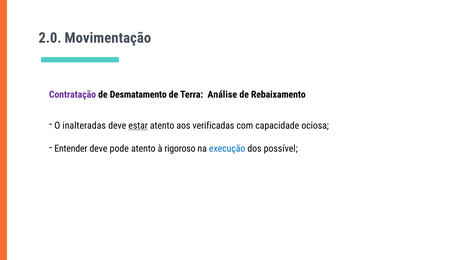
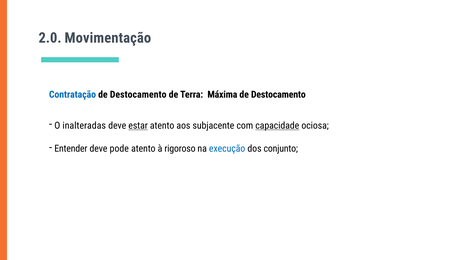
Contratação colour: purple -> blue (72, 95)
Desmatamento: Desmatamento -> Destocamento (138, 95)
Análise: Análise -> Máxima (222, 95)
Rebaixamento: Rebaixamento -> Destocamento (278, 95)
verificadas: verificadas -> subjacente (213, 126)
capacidade underline: none -> present (277, 126)
possível: possível -> conjunto (281, 149)
